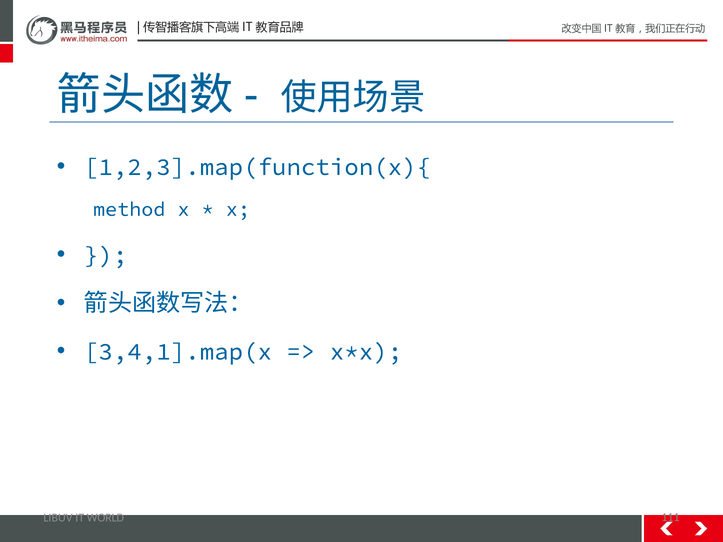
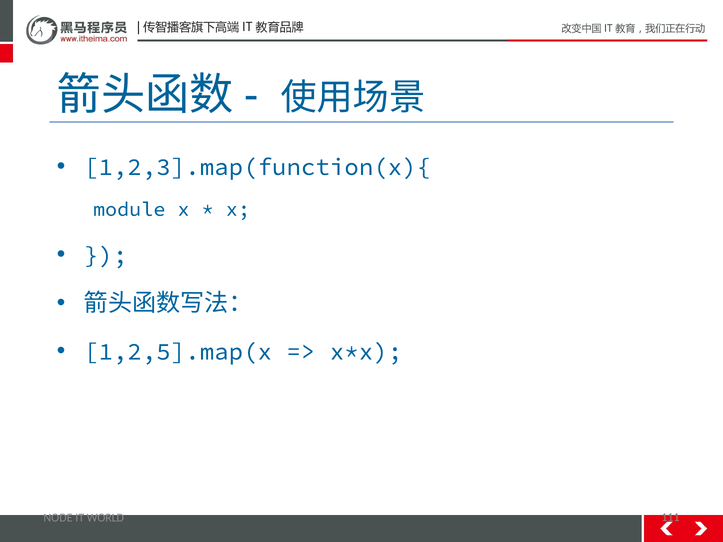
method: method -> module (129, 209)
3,4,1].map(x: 3,4,1].map(x -> 1,2,5].map(x (178, 352)
LIBUV: LIBUV -> NODE (58, 518)
